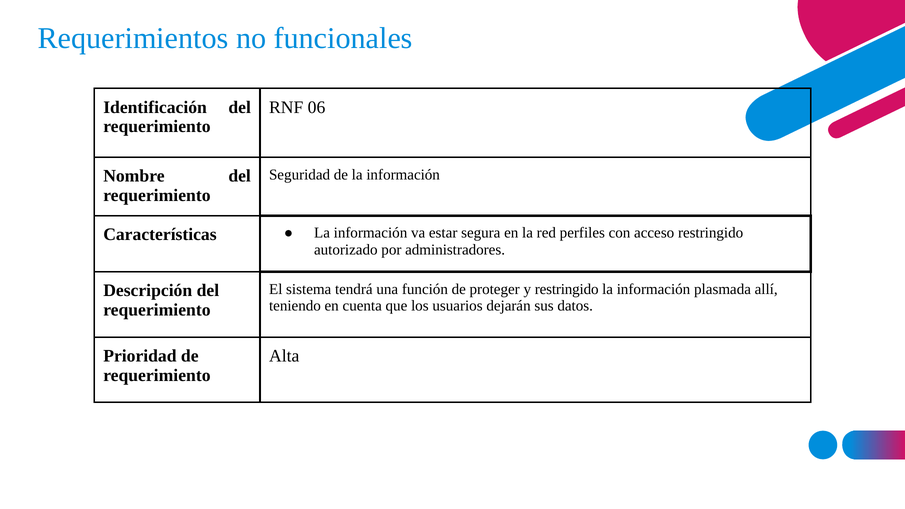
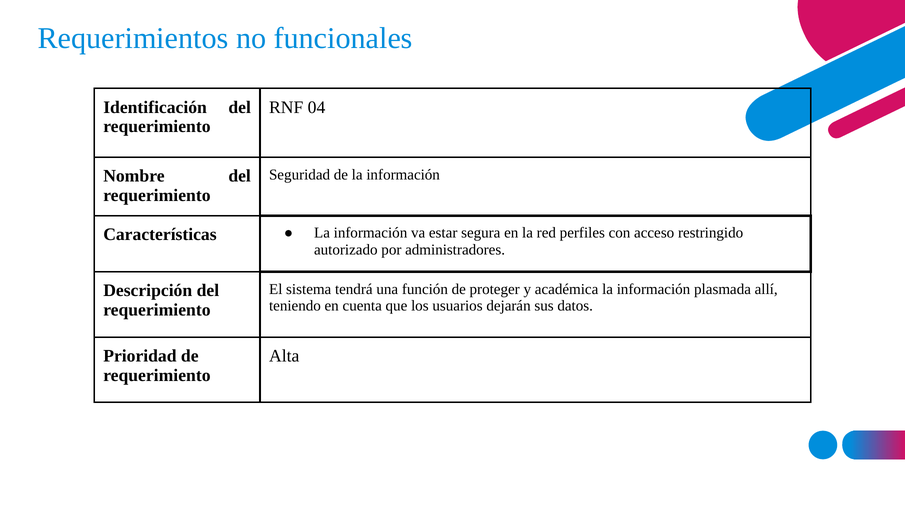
06: 06 -> 04 (316, 107)
y restringido: restringido -> académica (567, 289)
